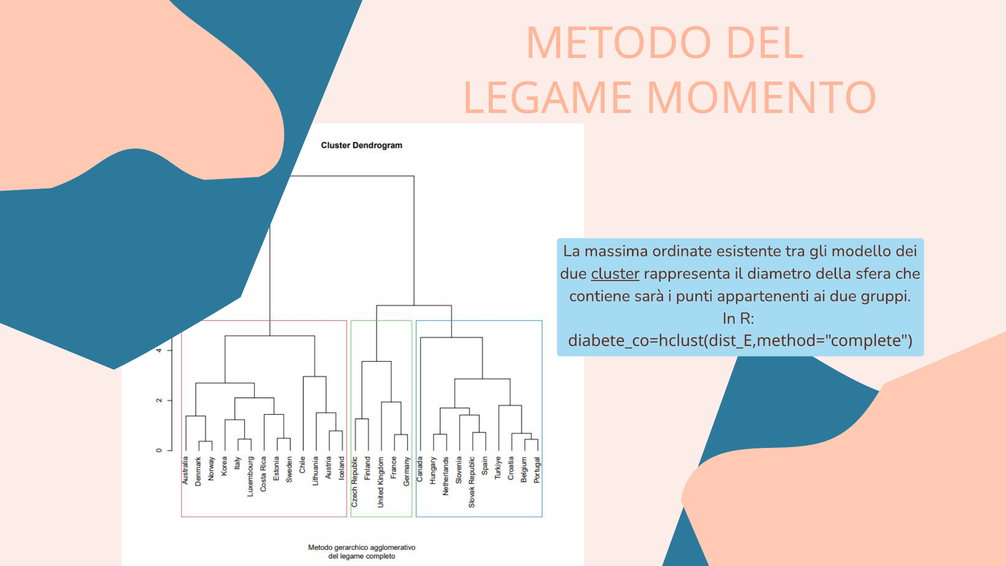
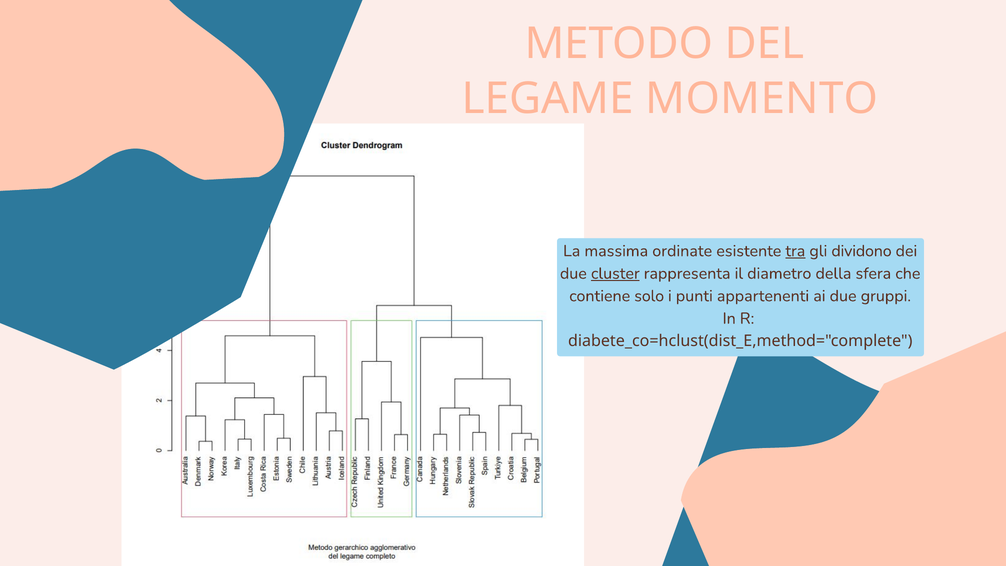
tra underline: none -> present (795, 251)
modello: modello -> dividono (862, 251)
sarà: sarà -> solo (649, 296)
